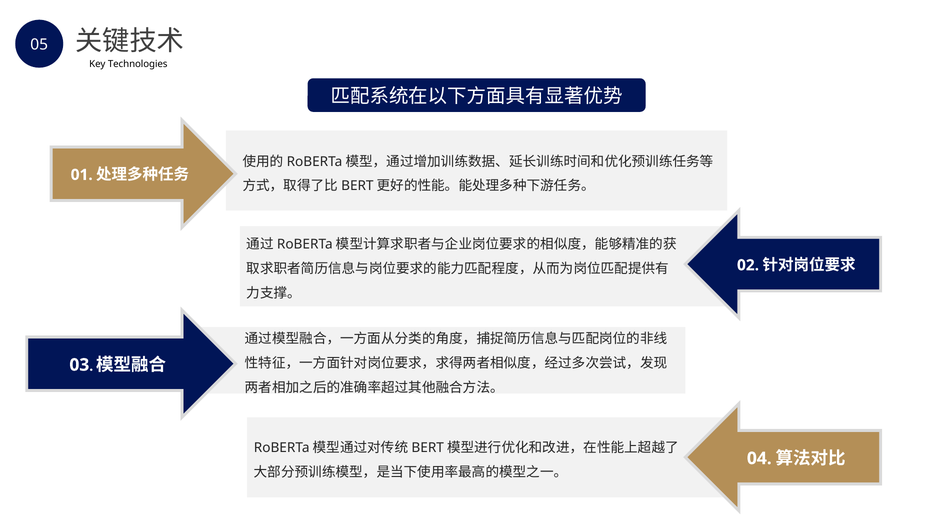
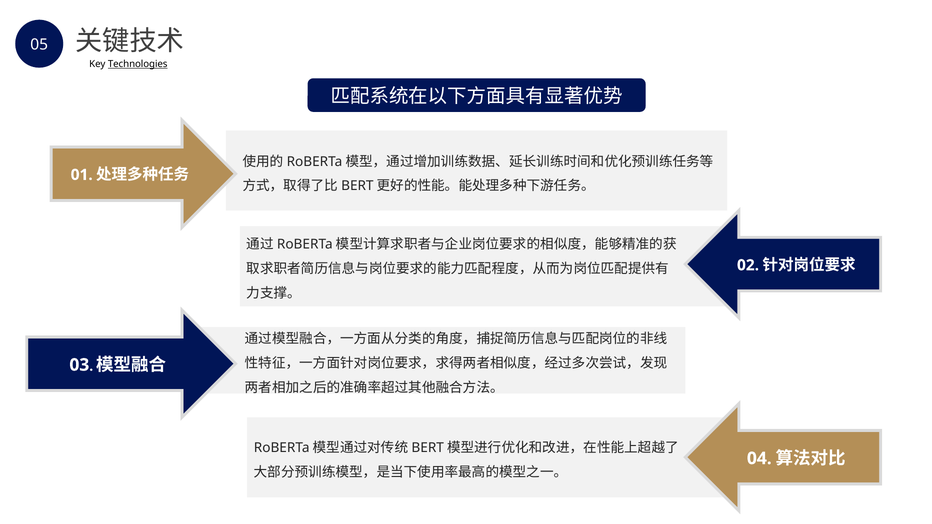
Technologies underline: none -> present (138, 64)
